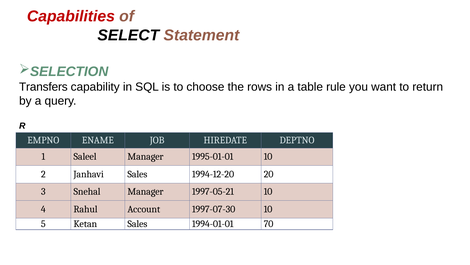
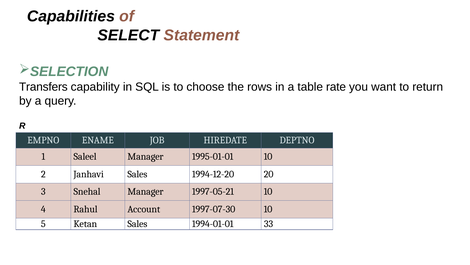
Capabilities colour: red -> black (71, 16)
rule: rule -> rate (336, 87)
70: 70 -> 33 (268, 223)
